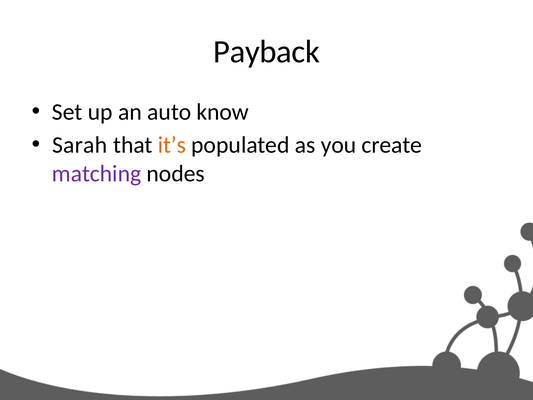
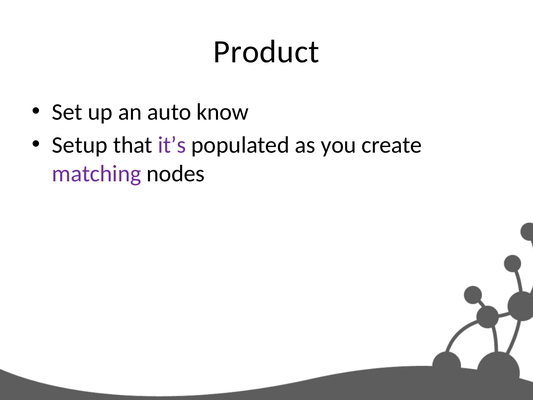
Payback: Payback -> Product (266, 52)
Sarah: Sarah -> Setup (80, 145)
it’s colour: orange -> purple (172, 145)
